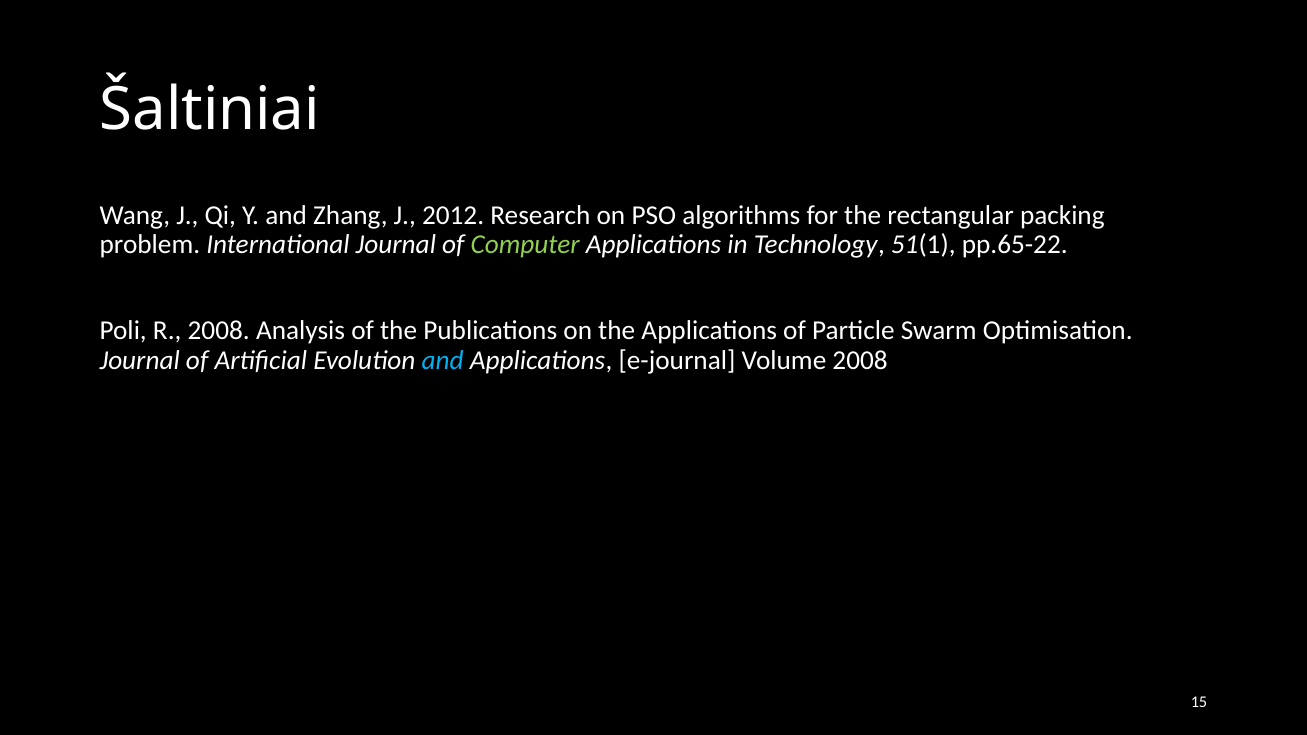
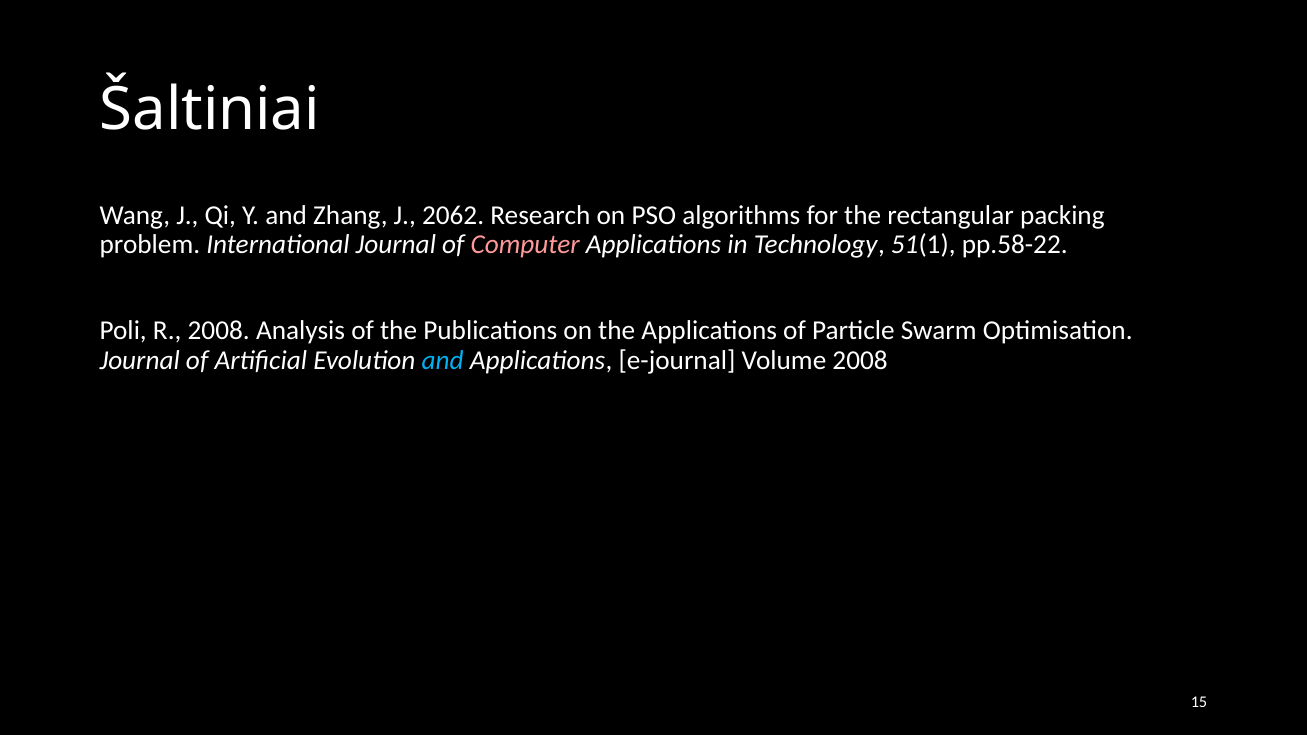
2012: 2012 -> 2062 (453, 215)
Computer colour: light green -> pink (525, 245)
pp.65-22: pp.65-22 -> pp.58-22 (1015, 245)
